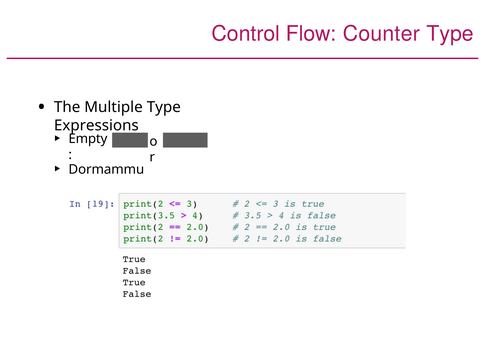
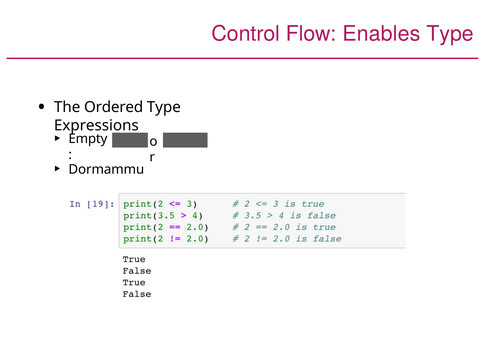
Counter: Counter -> Enables (381, 34)
Multiple: Multiple -> Ordered (114, 107)
